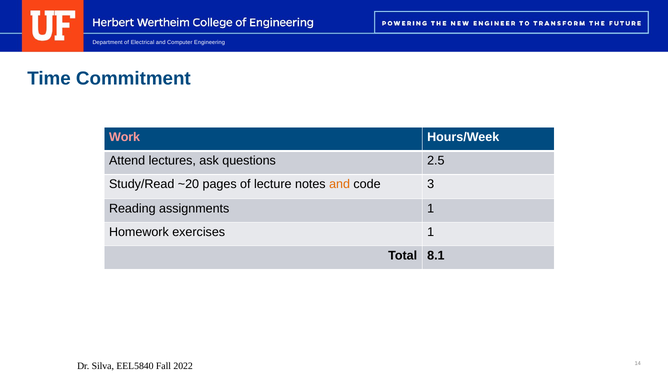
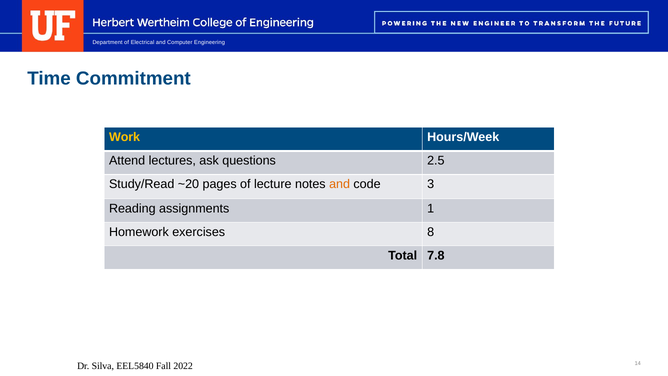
Work colour: pink -> yellow (125, 137)
exercises 1: 1 -> 8 (431, 232)
8.1: 8.1 -> 7.8 (436, 255)
